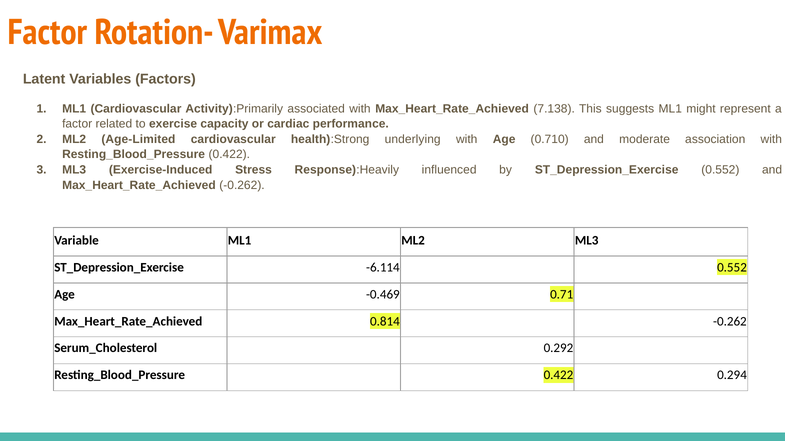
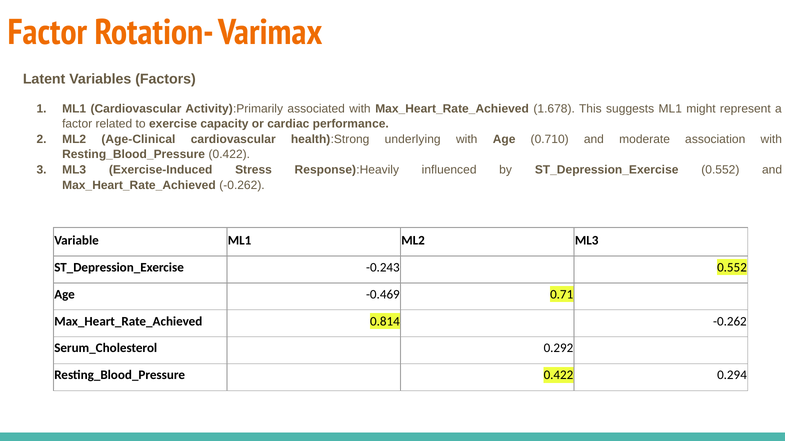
7.138: 7.138 -> 1.678 (554, 109)
Age-Limited: Age-Limited -> Age-Clinical (138, 139)
-6.114: -6.114 -> -0.243 (383, 268)
